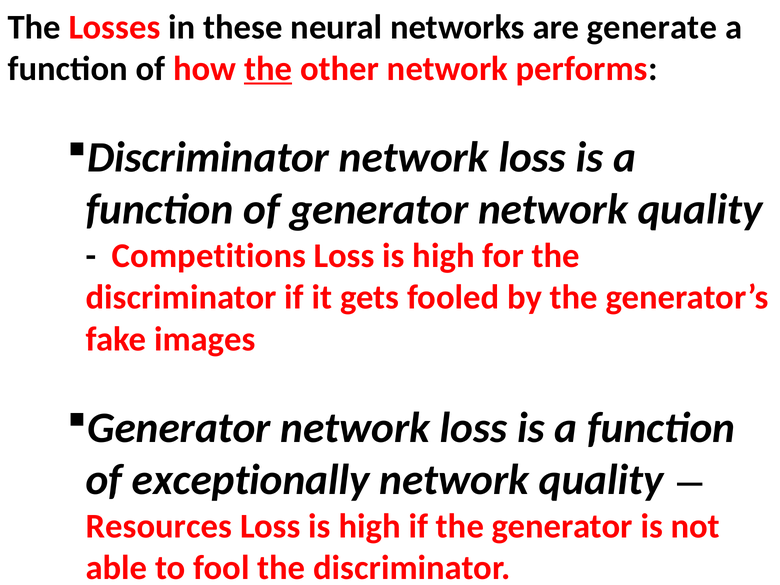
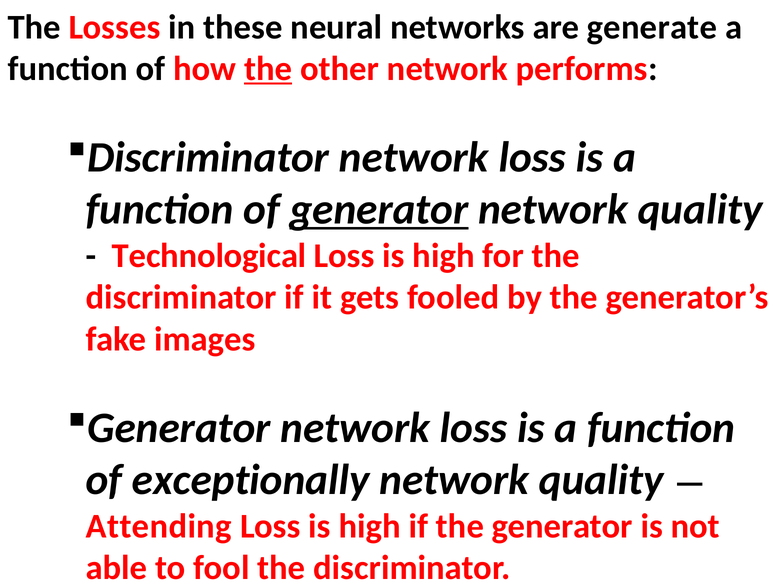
generator underline: none -> present (379, 210)
Competitions: Competitions -> Technological (209, 256)
Resources: Resources -> Attending (159, 526)
